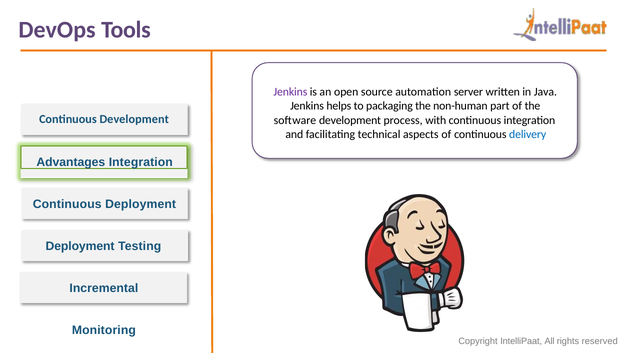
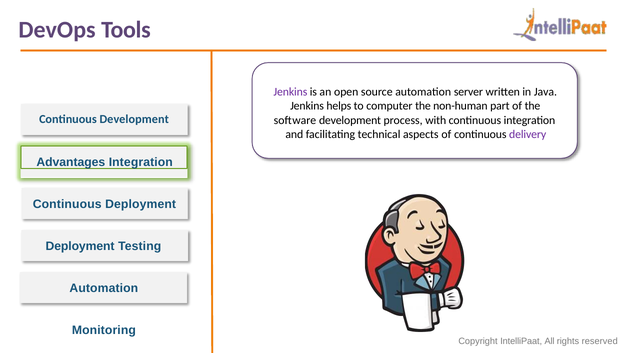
packaging: packaging -> computer (389, 106)
delivery colour: blue -> purple (528, 134)
Incremental: Incremental -> Automation (104, 288)
